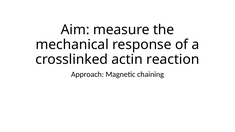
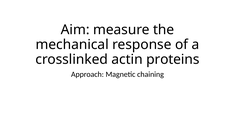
reaction: reaction -> proteins (173, 59)
